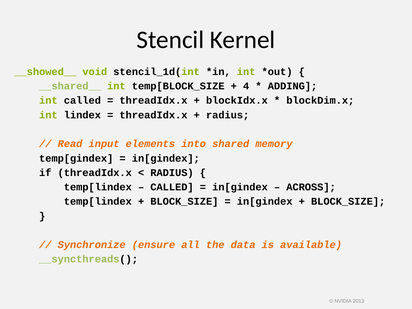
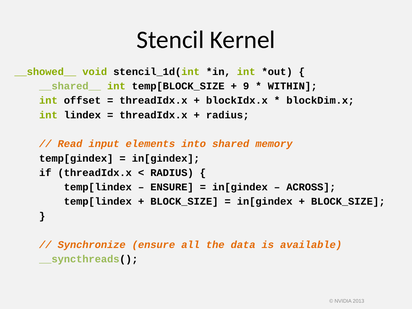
4: 4 -> 9 (246, 86)
ADDING: ADDING -> WITHIN (293, 86)
int called: called -> offset (82, 101)
CALLED: CALLED -> ENSURE (172, 187)
